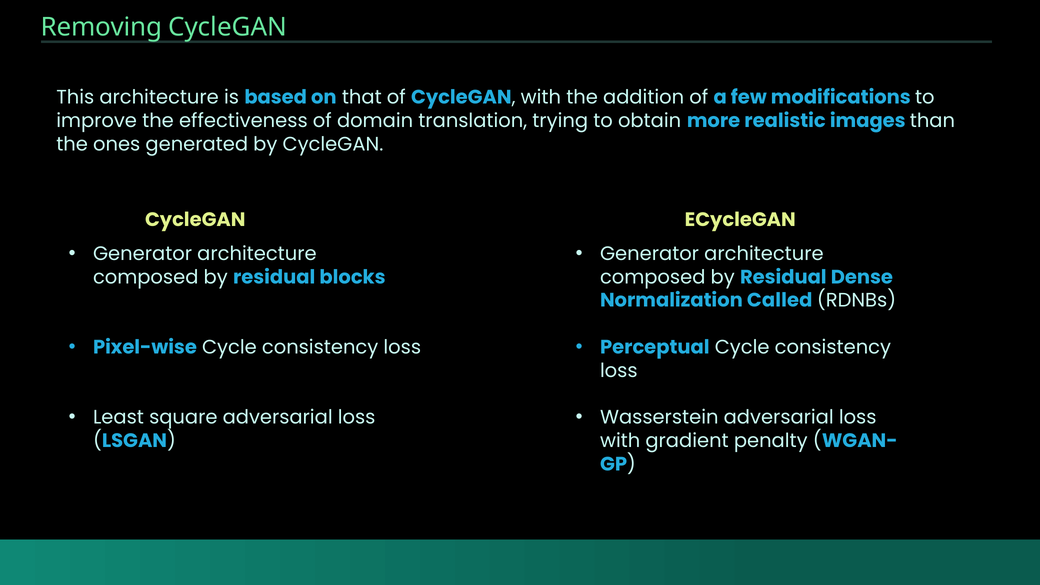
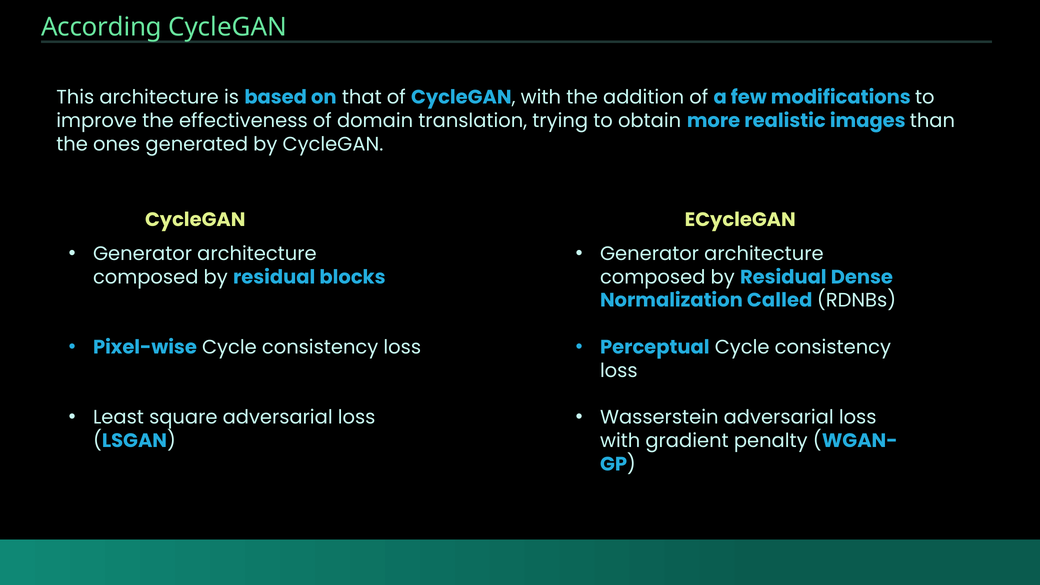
Removing: Removing -> According (102, 27)
